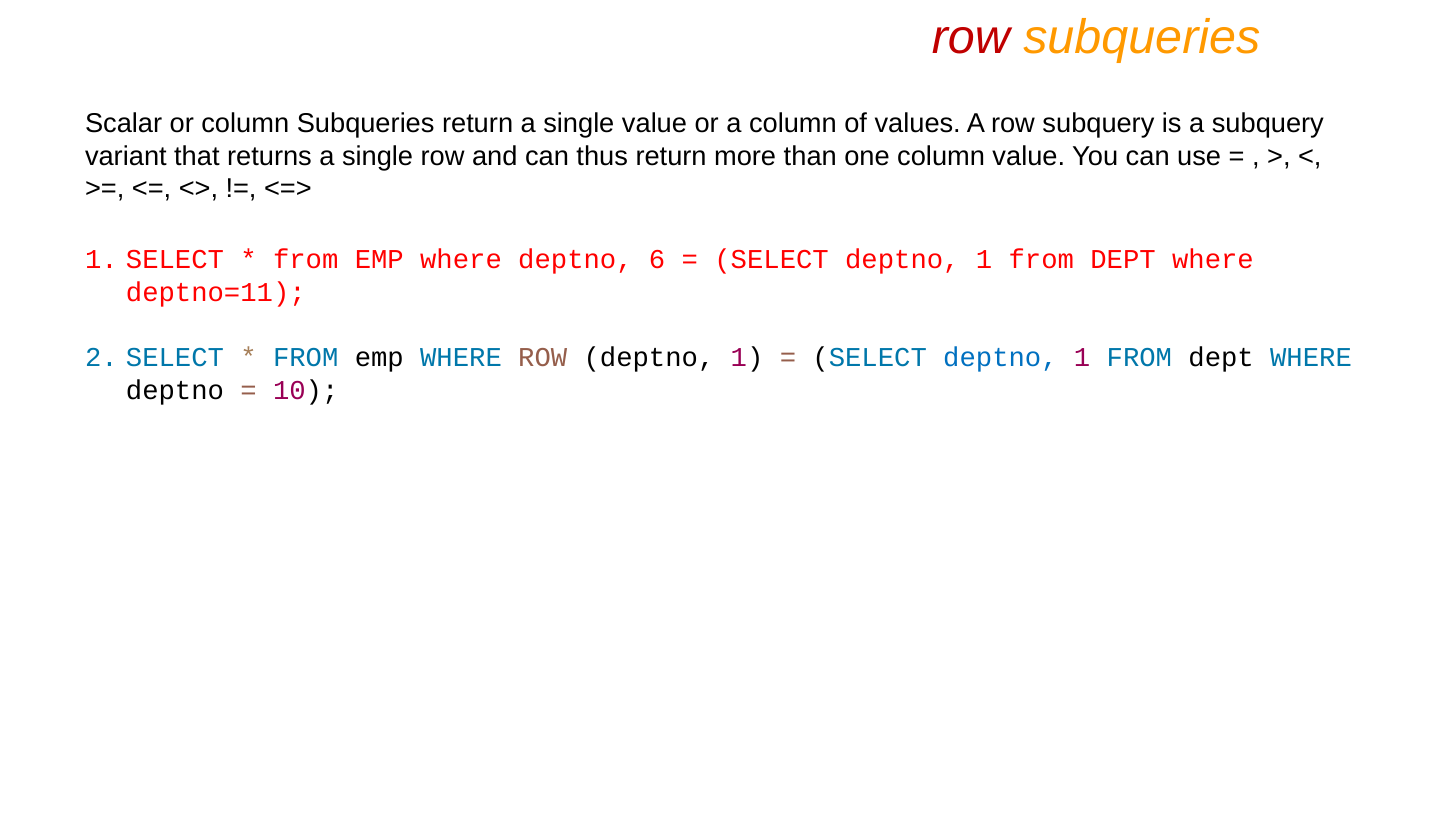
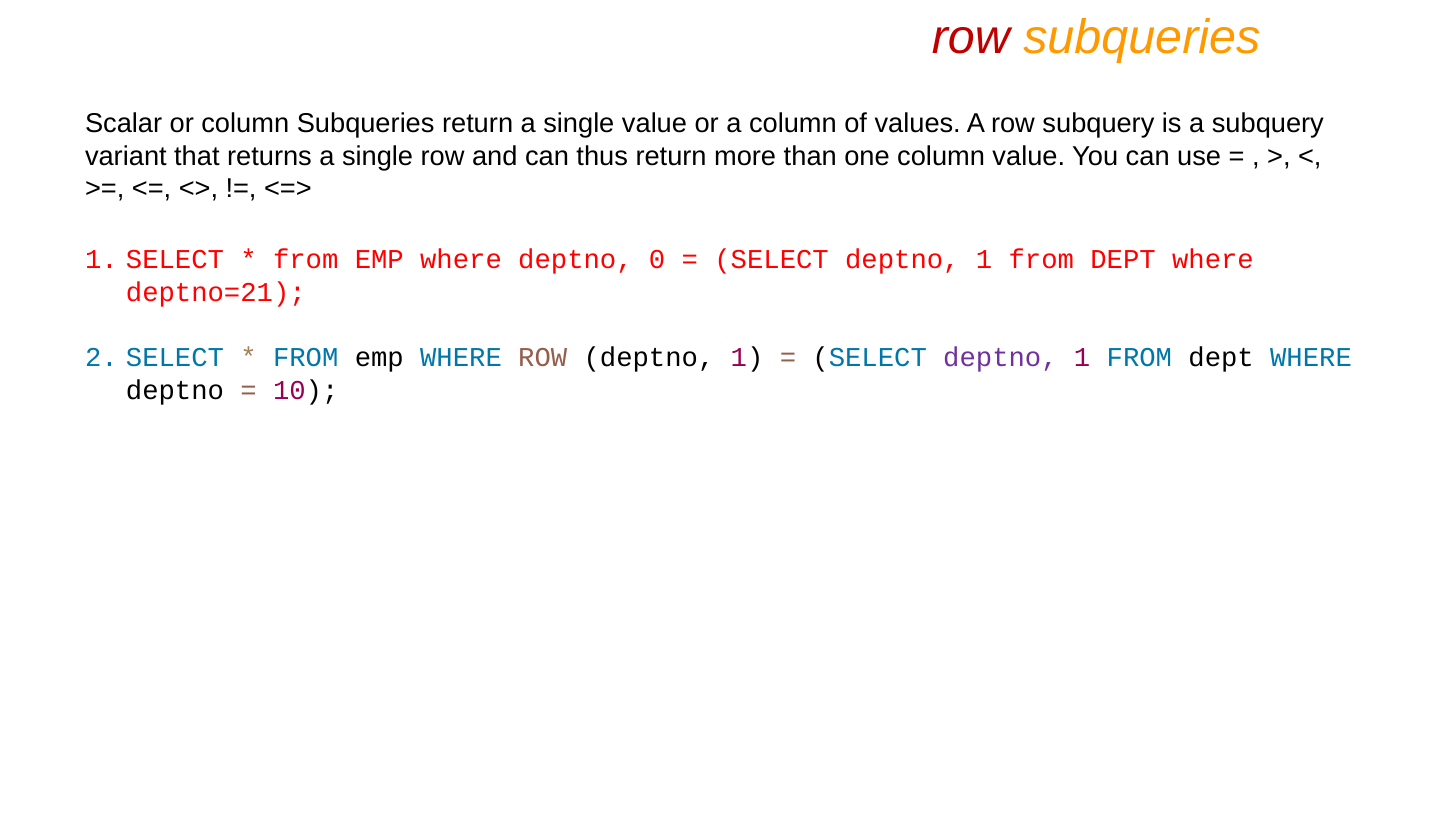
6: 6 -> 0 (657, 260)
deptno=11: deptno=11 -> deptno=21 (216, 292)
deptno colour: blue -> purple (1000, 358)
